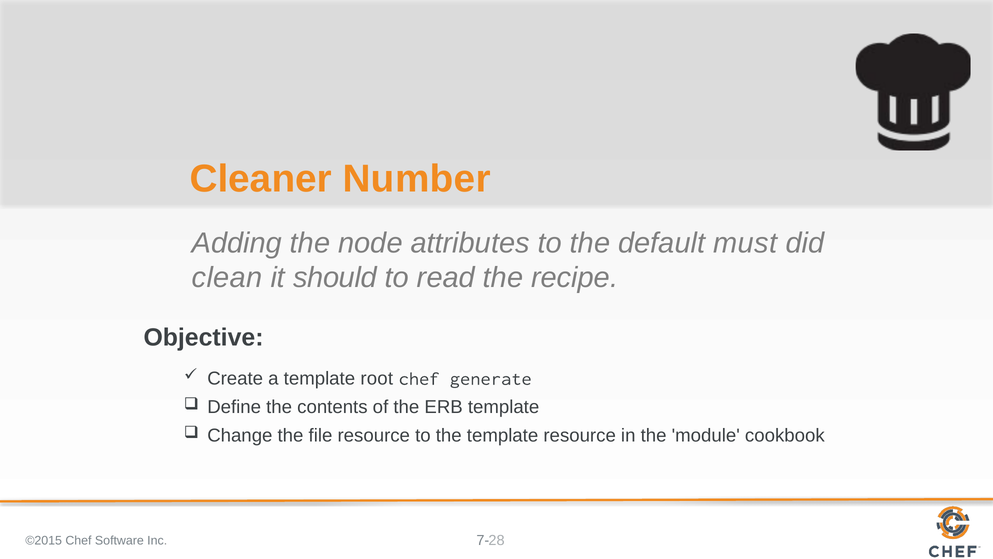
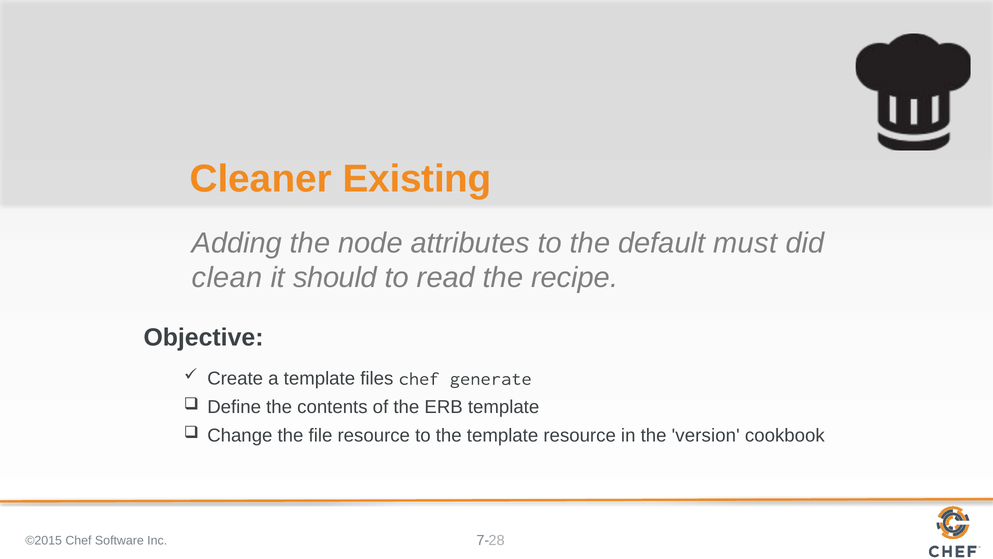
Number: Number -> Existing (417, 179)
root: root -> files (377, 378)
module: module -> version (706, 435)
